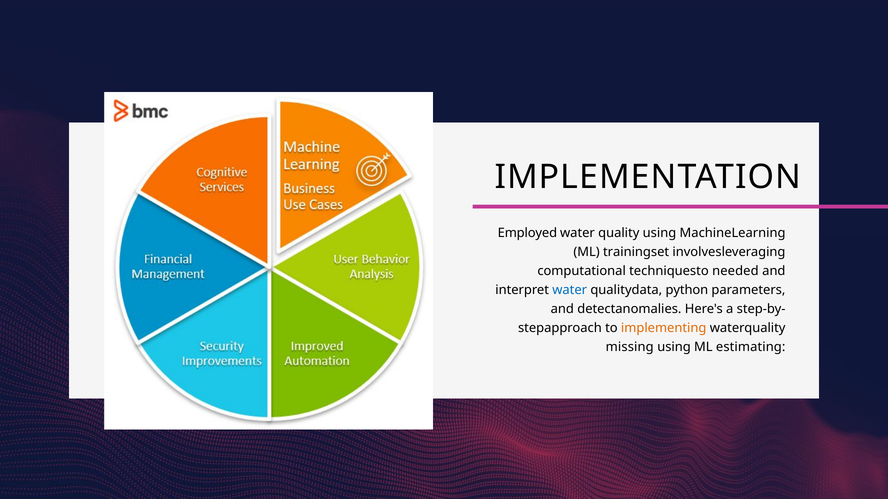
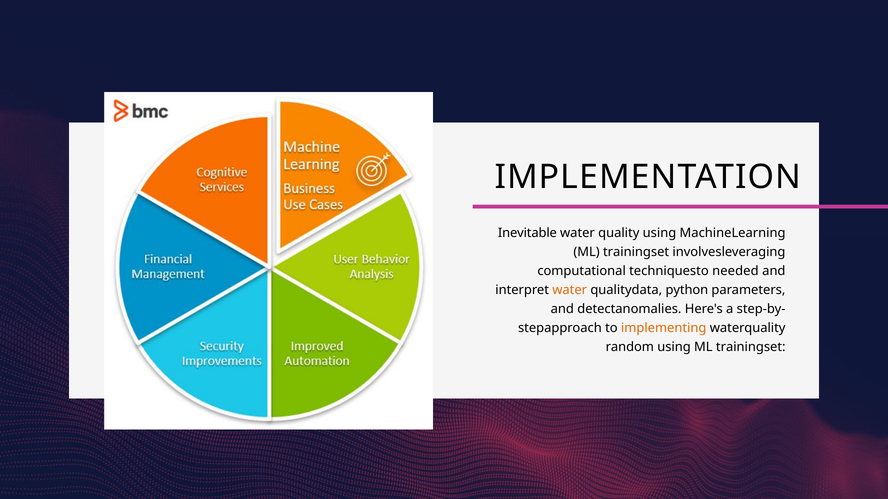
Employed: Employed -> Inevitable (527, 233)
water colour: blue -> orange (570, 290)
missing: missing -> random (630, 347)
using ML estimating: estimating -> trainingset (751, 347)
